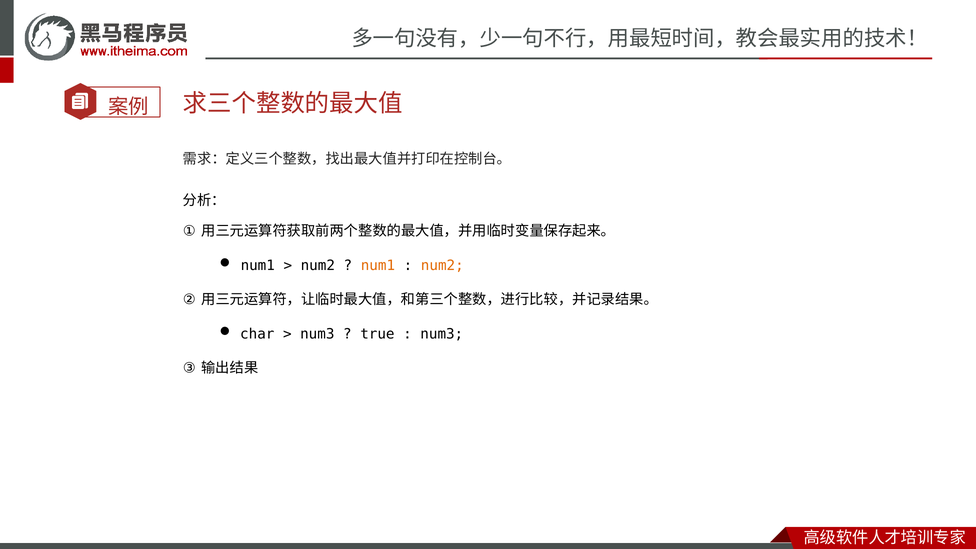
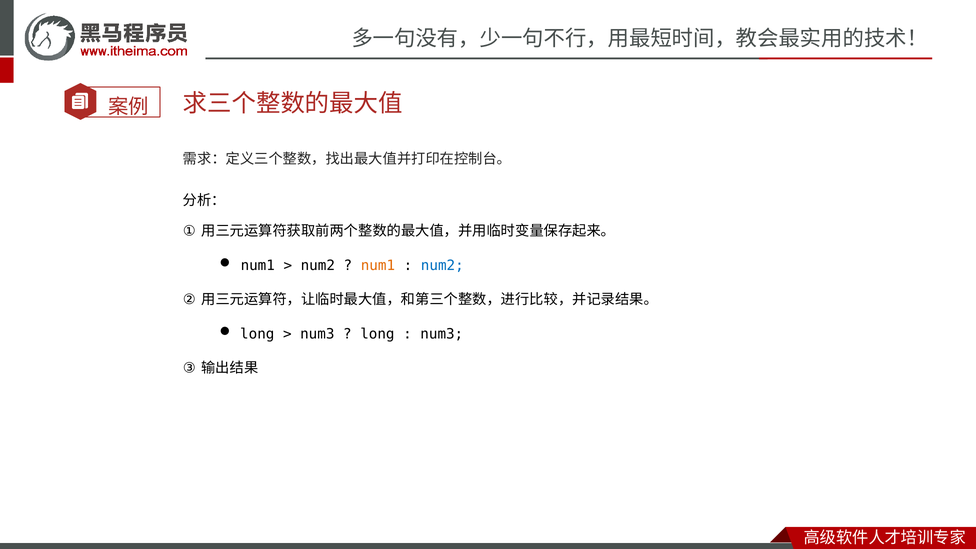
num2 colour: orange -> blue (442, 265)
char: char -> long (257, 334)
true: true -> long (377, 334)
